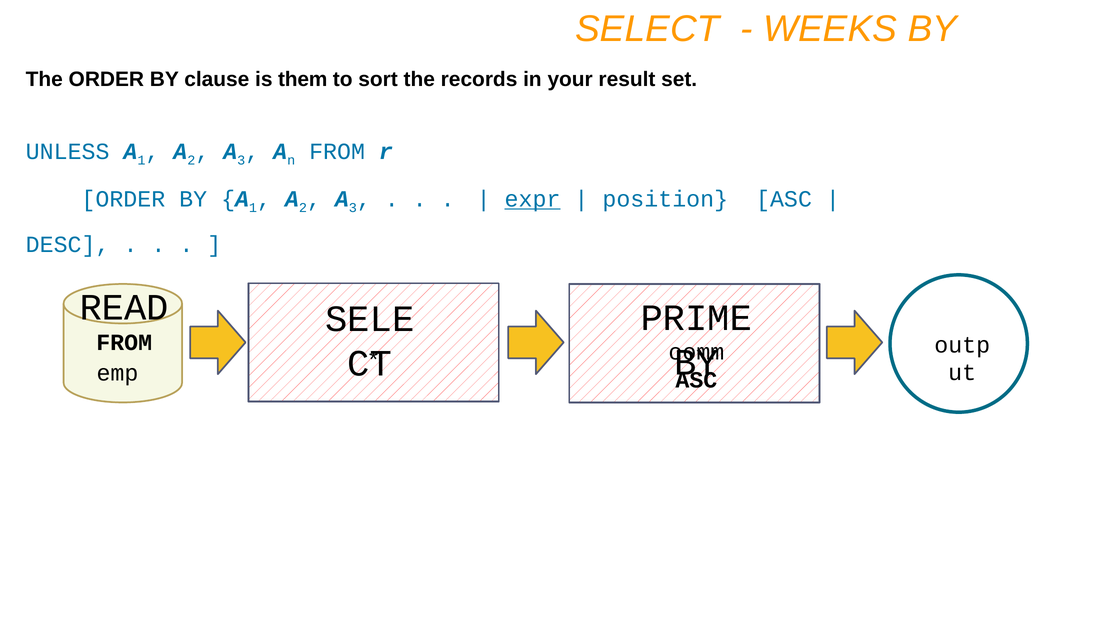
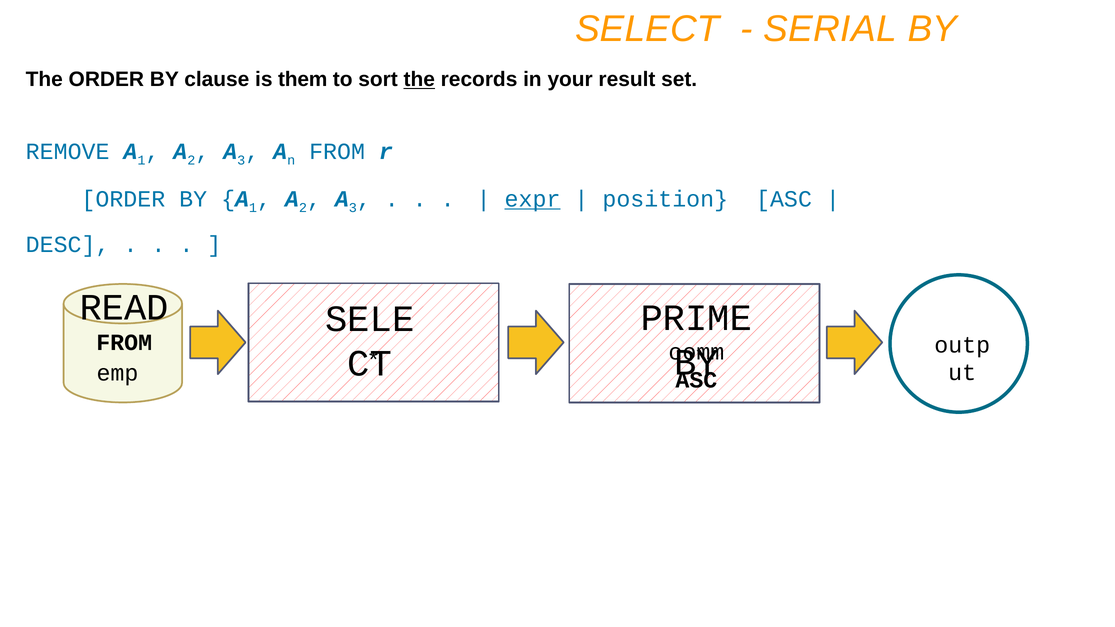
WEEKS: WEEKS -> SERIAL (830, 29)
the underline: none -> present (419, 80)
UNLESS: UNLESS -> REMOVE (68, 152)
